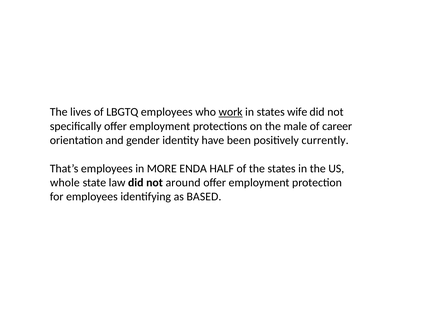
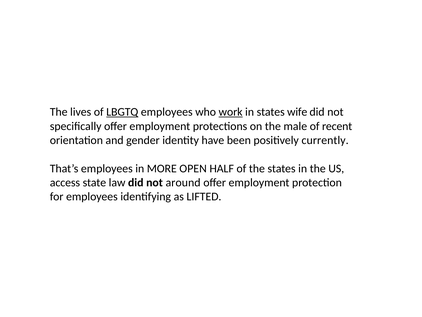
LBGTQ underline: none -> present (122, 112)
career: career -> recent (337, 126)
ENDA: ENDA -> OPEN (193, 168)
whole: whole -> access (65, 182)
BASED: BASED -> LIFTED (204, 196)
